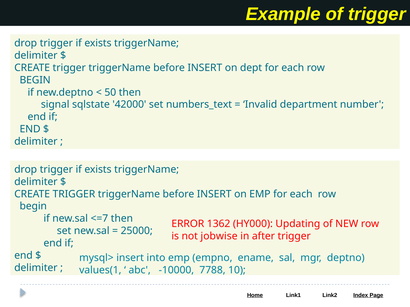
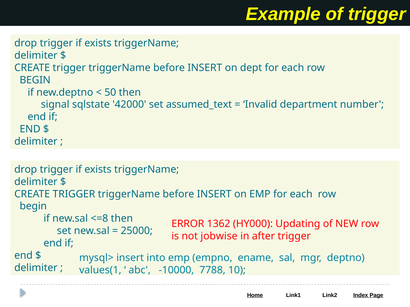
numbers_text: numbers_text -> assumed_text (199, 105)
<=7: <=7 -> <=8 (99, 219)
